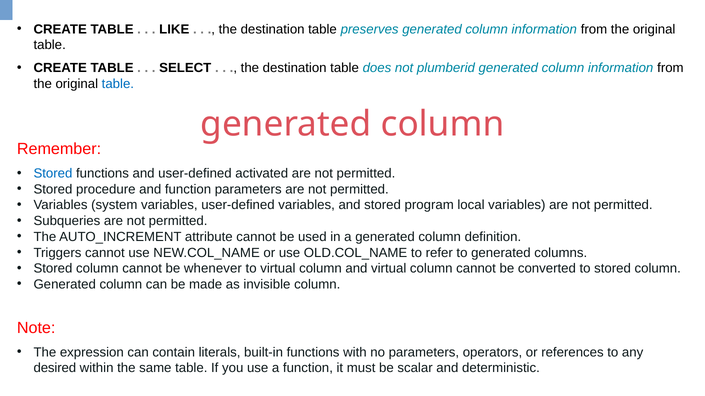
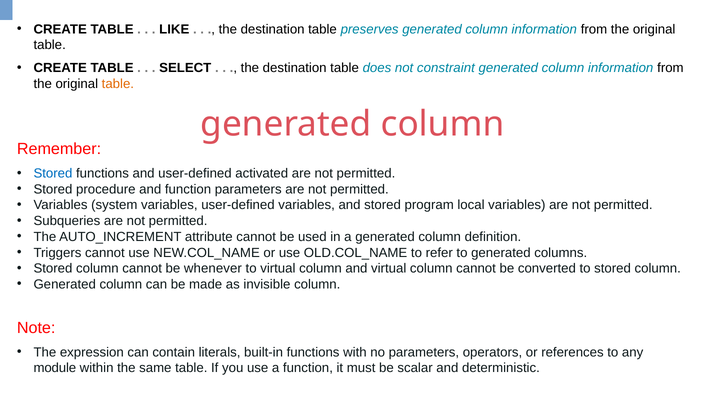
plumberid: plumberid -> constraint (446, 68)
table colour: blue -> orange (118, 84)
desired: desired -> module (55, 369)
